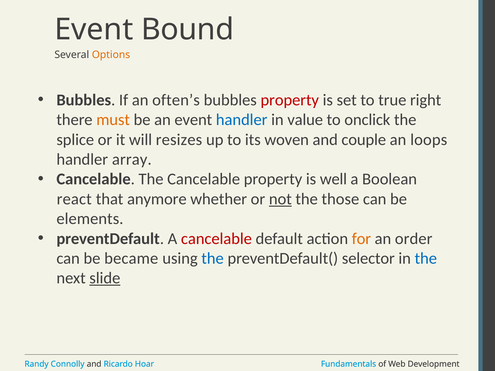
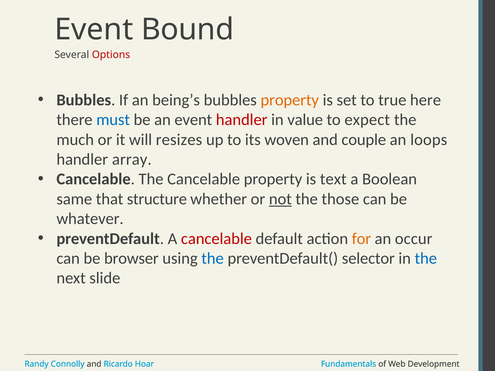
Options colour: orange -> red (111, 55)
often’s: often’s -> being’s (176, 100)
property colour: red -> orange (290, 100)
right: right -> here (426, 100)
must colour: orange -> blue (113, 120)
handler colour: blue -> red (242, 120)
onclick: onclick -> expect (367, 120)
splice: splice -> much (75, 140)
well: well -> text (333, 179)
react: react -> same (74, 199)
anymore: anymore -> structure (157, 199)
elements: elements -> whatever (90, 219)
order: order -> occur (414, 239)
became: became -> browser (131, 259)
slide underline: present -> none (105, 278)
